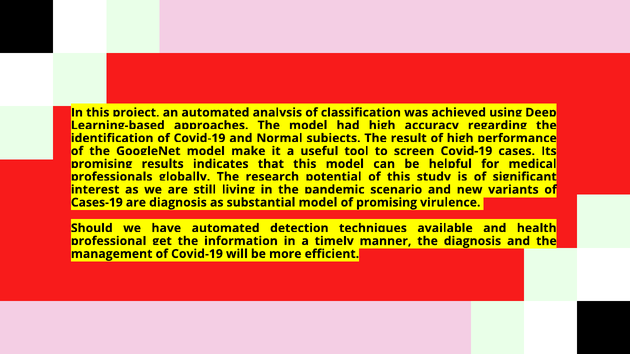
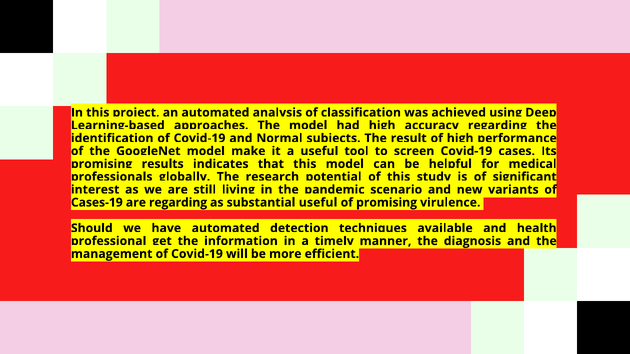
are diagnosis: diagnosis -> regarding (178, 203)
substantial model: model -> useful (318, 203)
